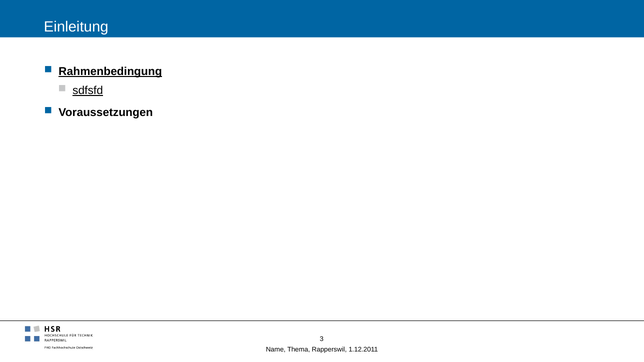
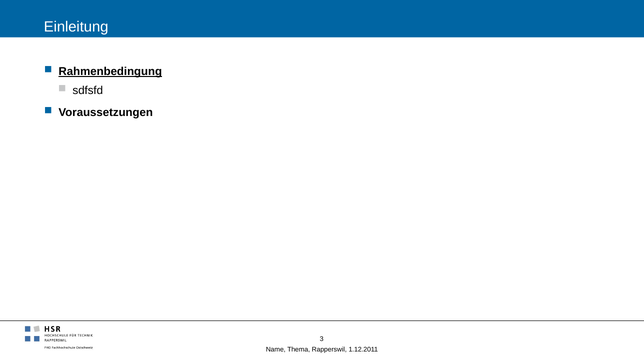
sdfsfd underline: present -> none (88, 91)
